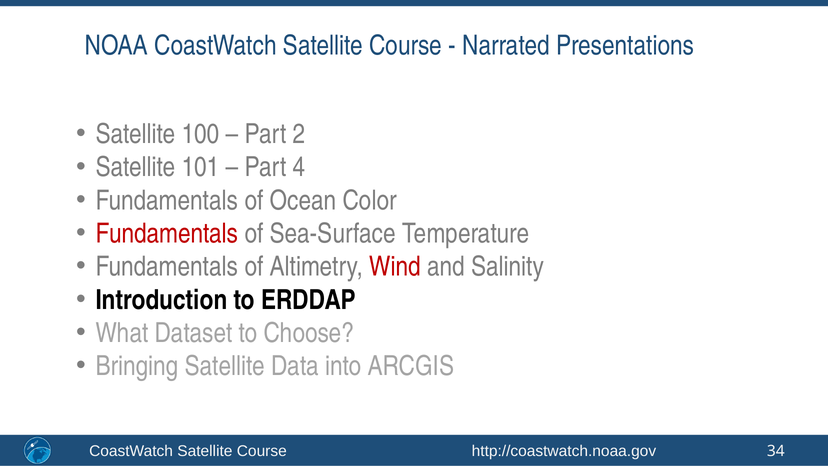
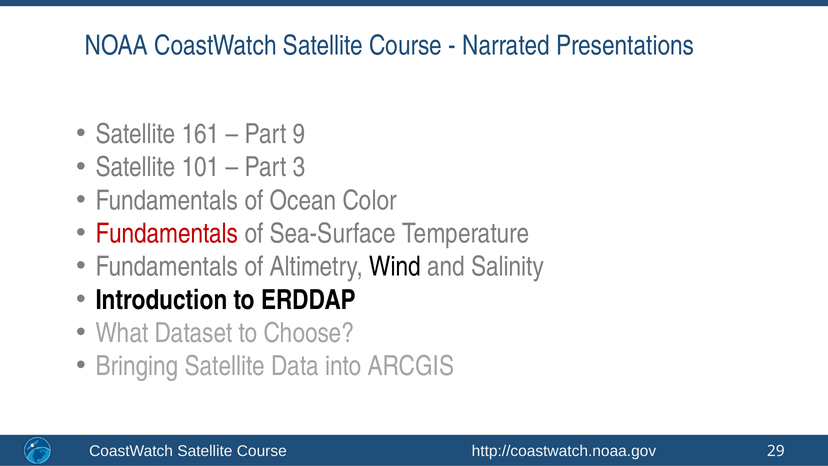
100: 100 -> 161 (201, 134)
2: 2 -> 9 (299, 134)
4: 4 -> 3 (299, 167)
Wind colour: red -> black (395, 267)
34: 34 -> 29 (776, 451)
